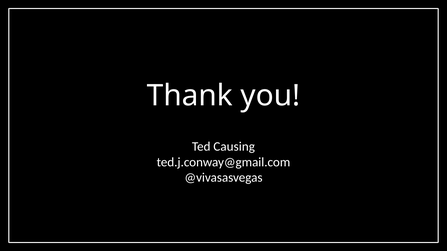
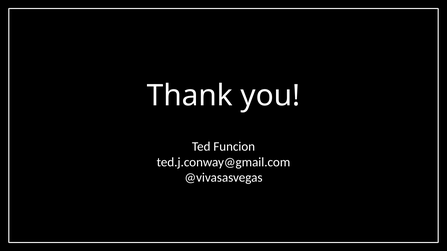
Causing: Causing -> Funcion (234, 147)
